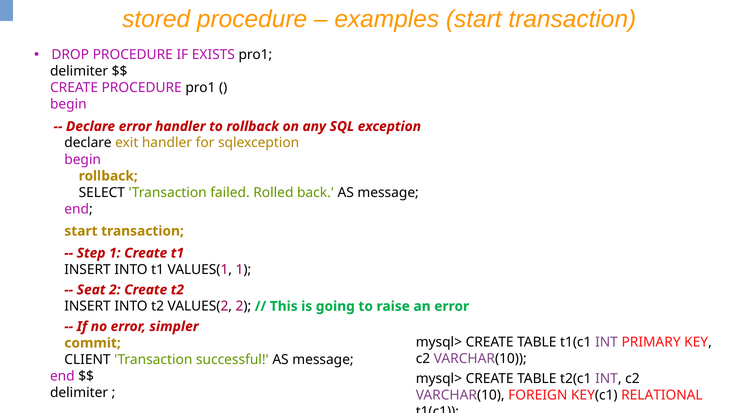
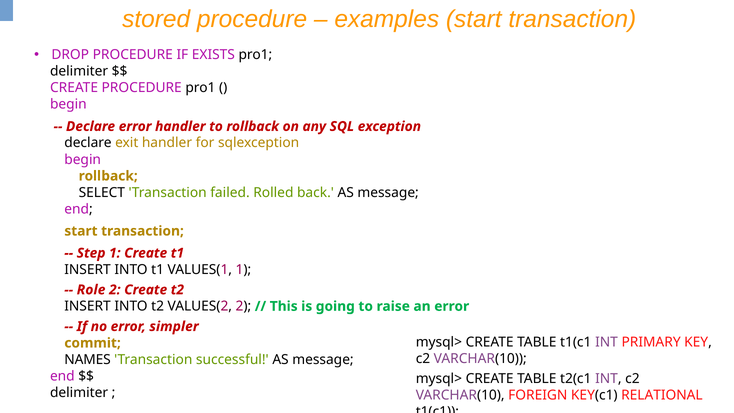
Seat: Seat -> Role (91, 290)
CLIENT: CLIENT -> NAMES (88, 359)
